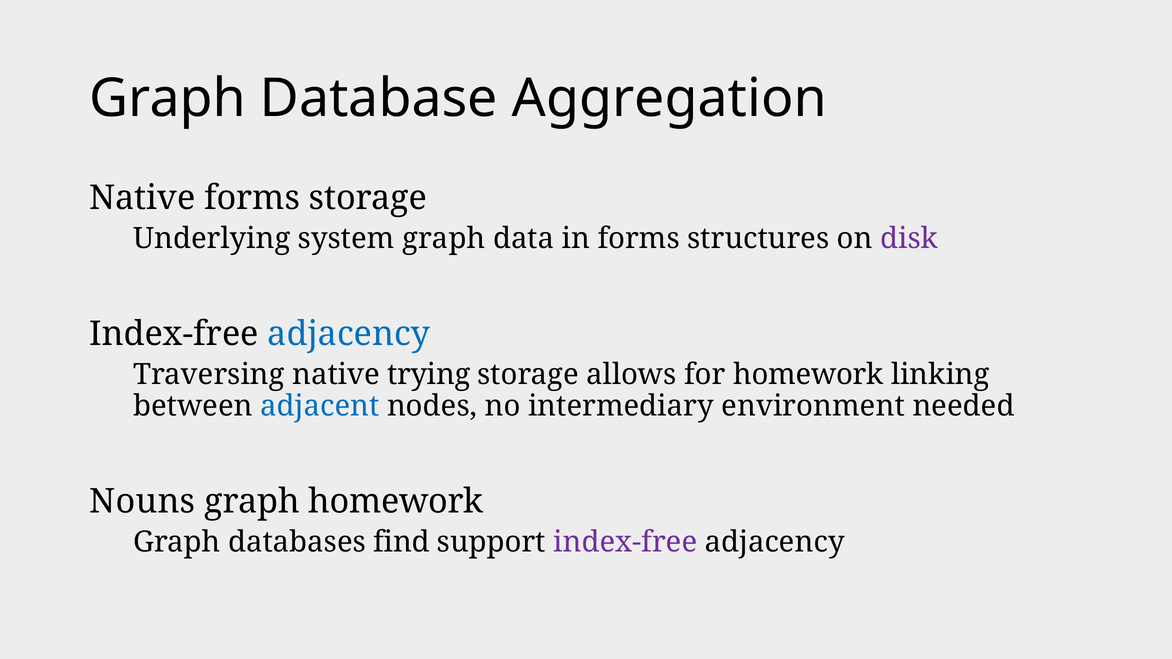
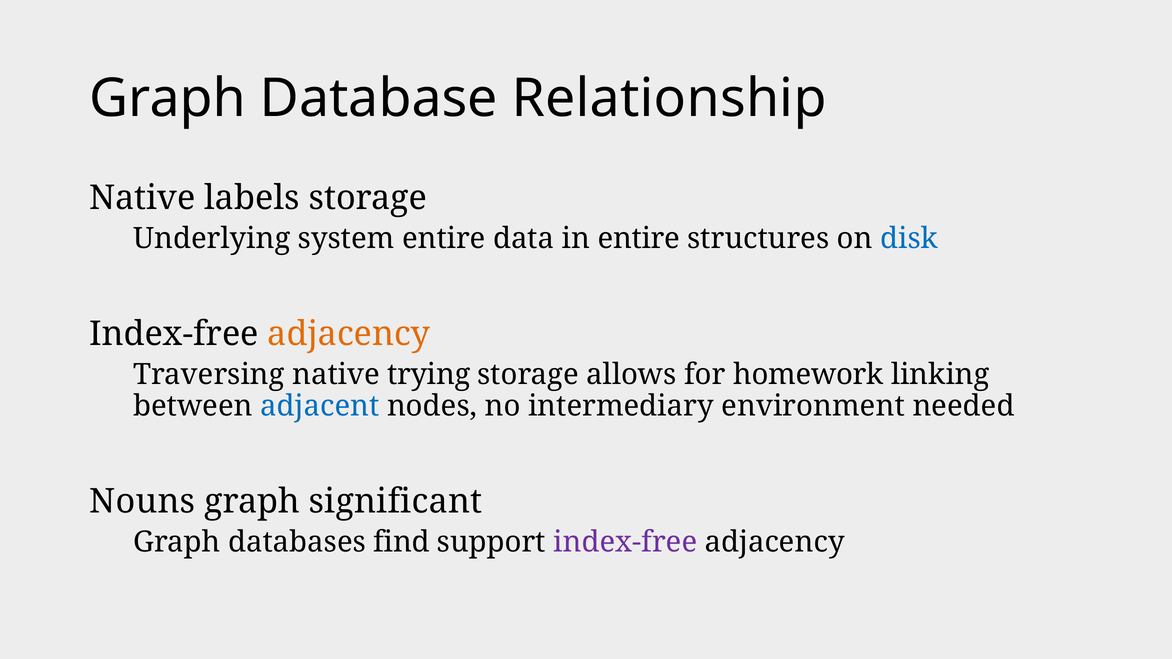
Aggregation: Aggregation -> Relationship (669, 98)
Native forms: forms -> labels (252, 198)
system graph: graph -> entire (444, 239)
in forms: forms -> entire (639, 239)
disk colour: purple -> blue (909, 239)
adjacency colour: blue -> orange (349, 334)
graph homework: homework -> significant (396, 502)
